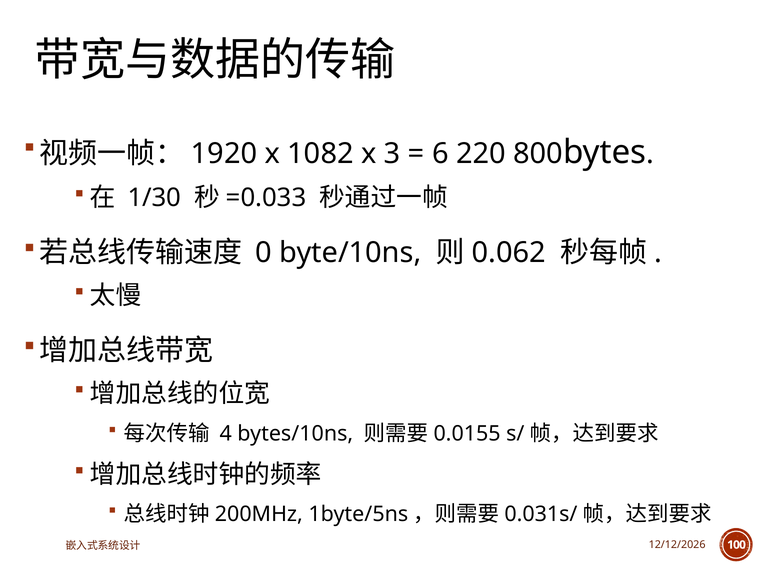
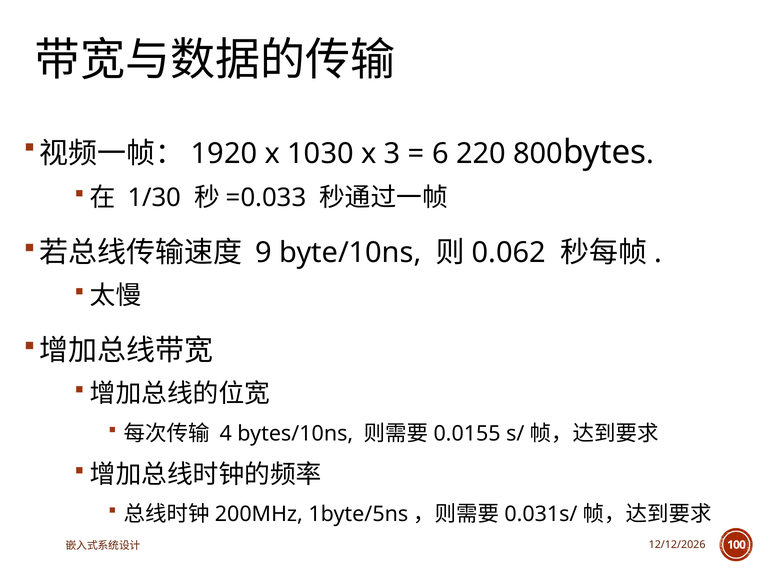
1082: 1082 -> 1030 (321, 154)
0: 0 -> 9 (264, 253)
